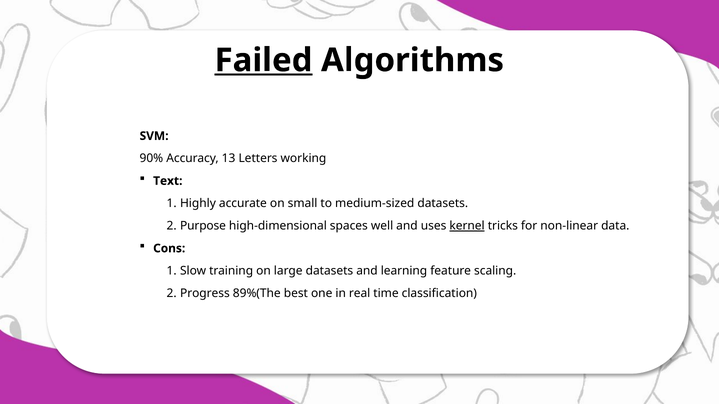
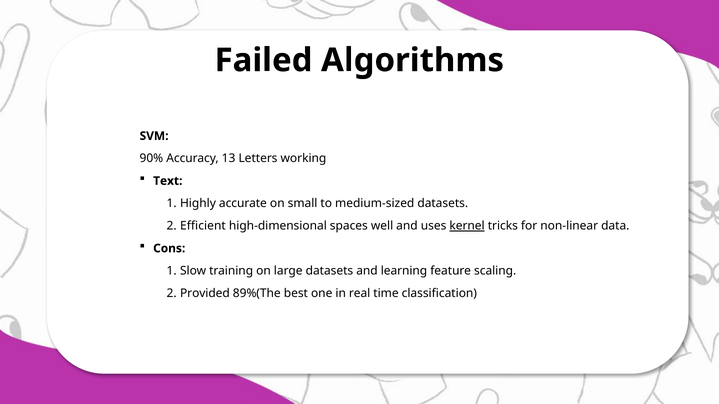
Failed underline: present -> none (264, 60)
Purpose: Purpose -> Efficient (203, 226)
Progress: Progress -> Provided (205, 294)
